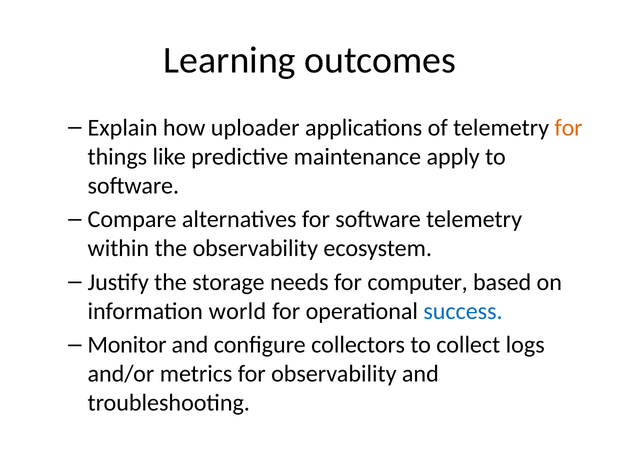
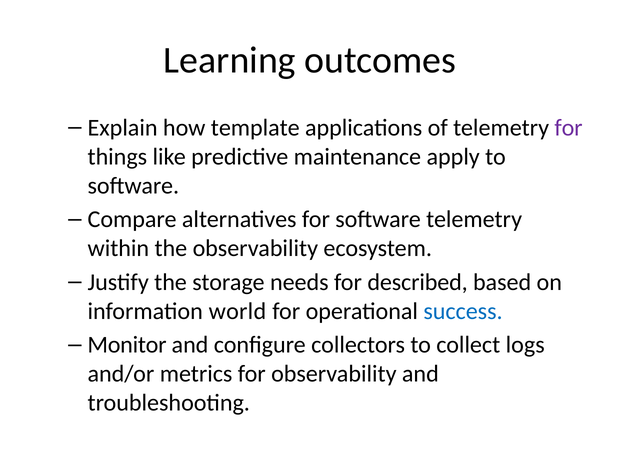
uploader: uploader -> template (255, 128)
for colour: orange -> purple (569, 128)
computer: computer -> described (418, 282)
